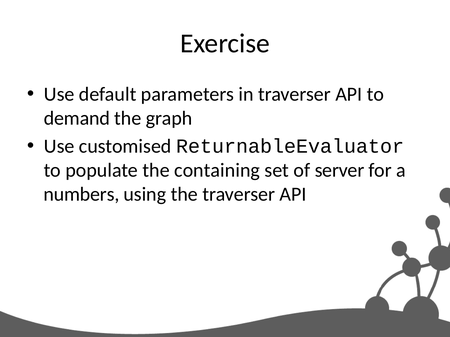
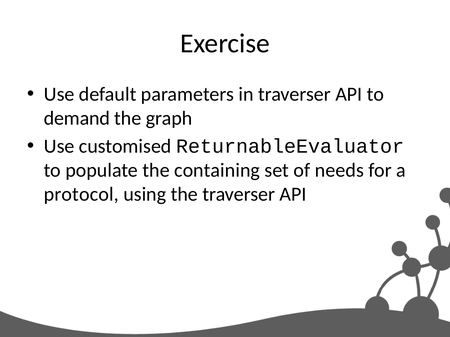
server: server -> needs (339, 170)
numbers: numbers -> protocol (81, 194)
